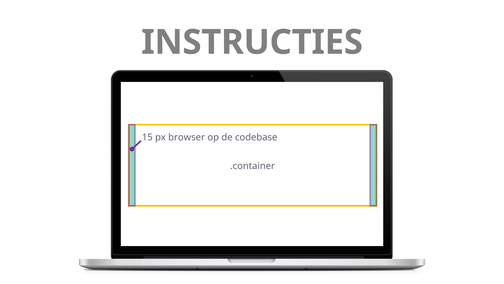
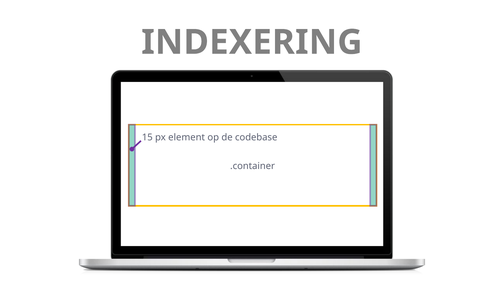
INSTRUCTIES: INSTRUCTIES -> INDEXERING (252, 42)
browser: browser -> element (187, 137)
